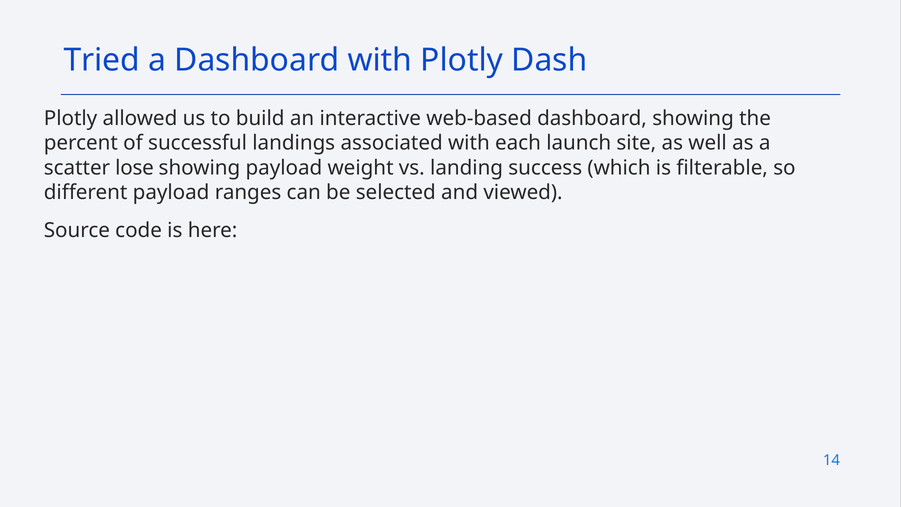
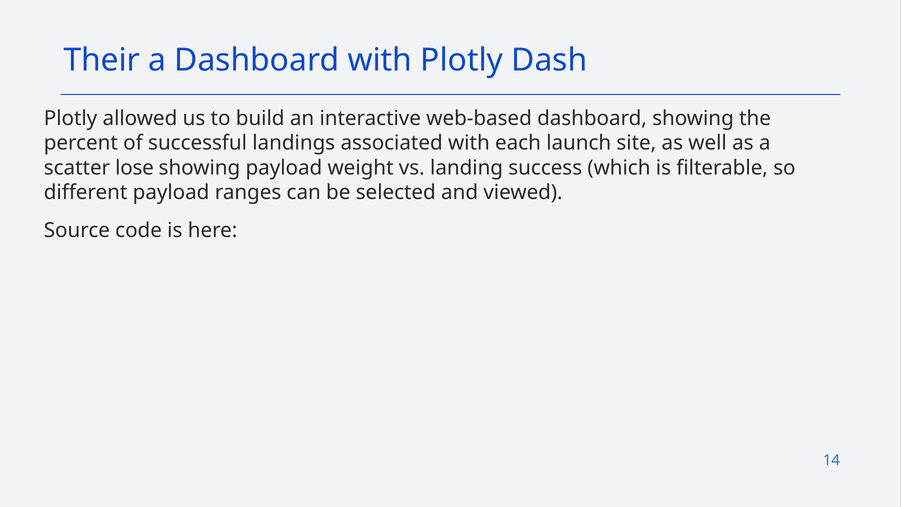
Tried: Tried -> Their (102, 60)
